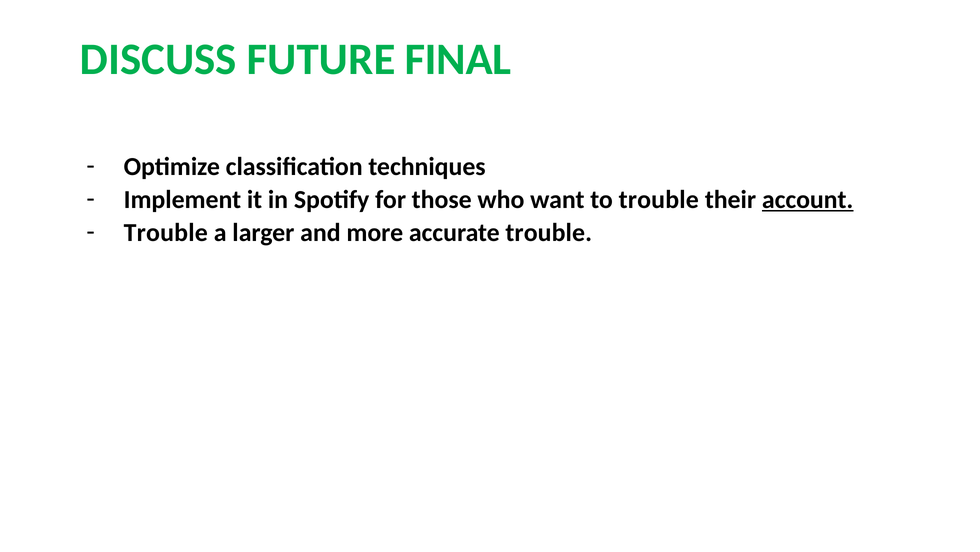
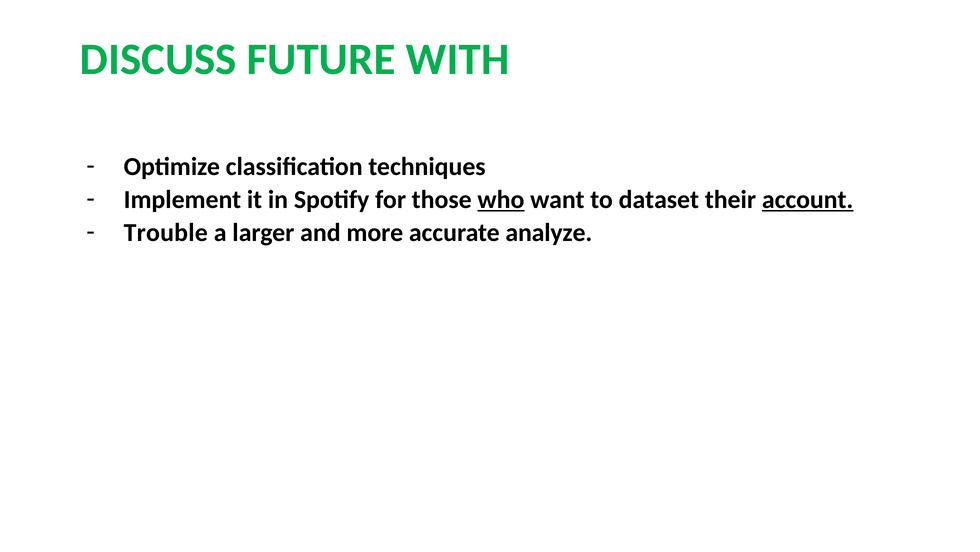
FINAL: FINAL -> WITH (458, 59)
who underline: none -> present (501, 199)
to trouble: trouble -> dataset (659, 199)
accurate trouble: trouble -> analyze (549, 232)
